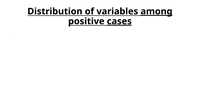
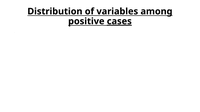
among underline: present -> none (156, 11)
